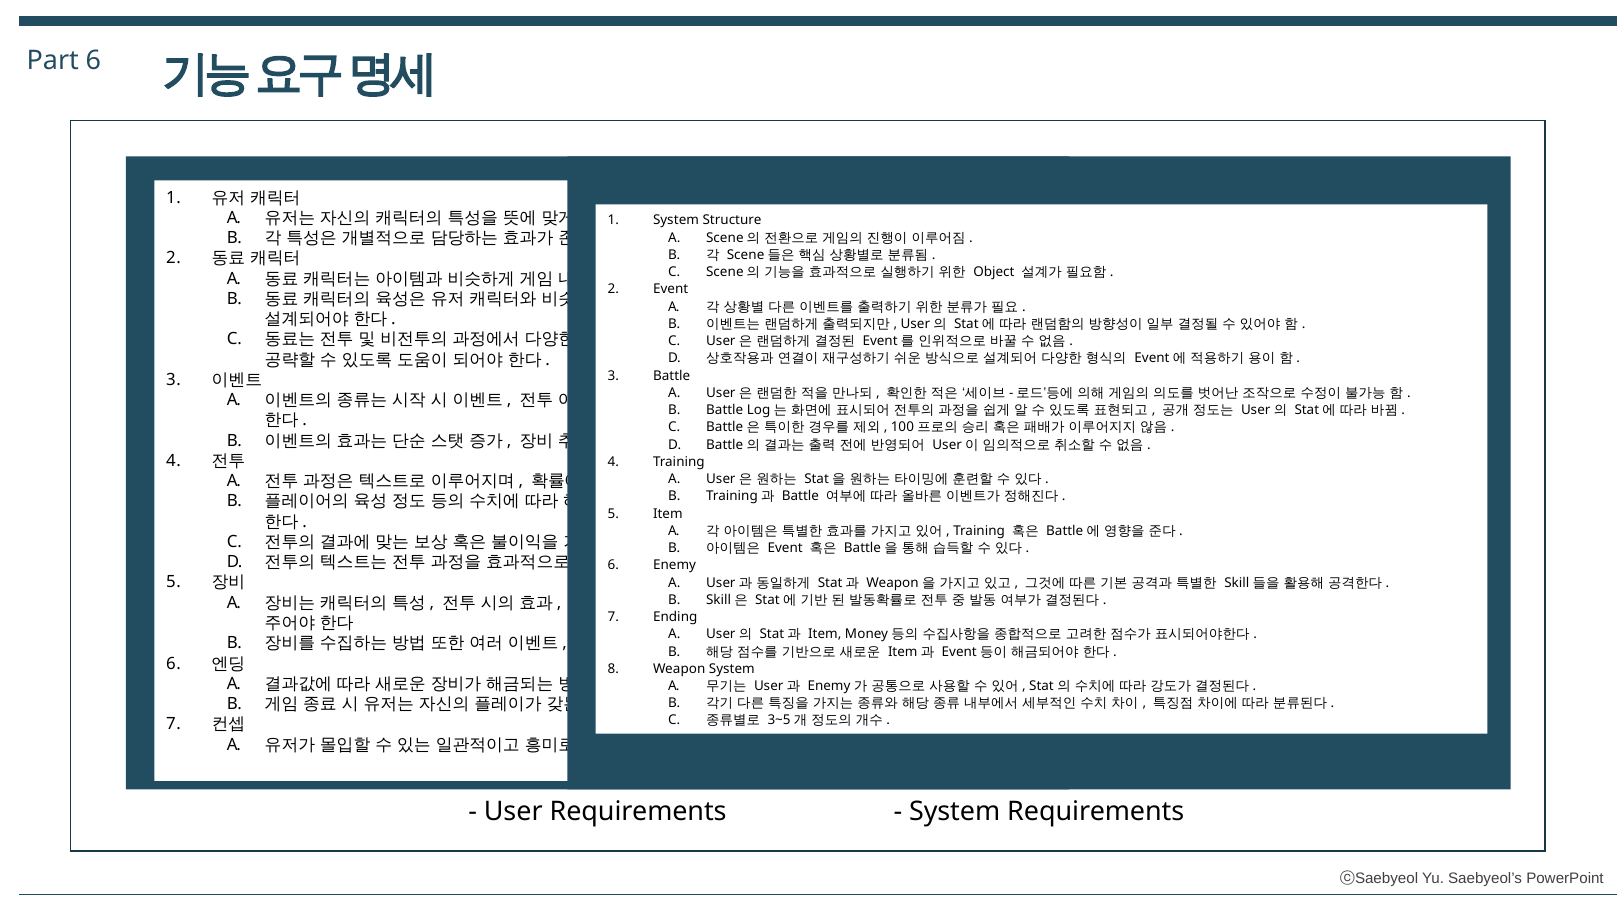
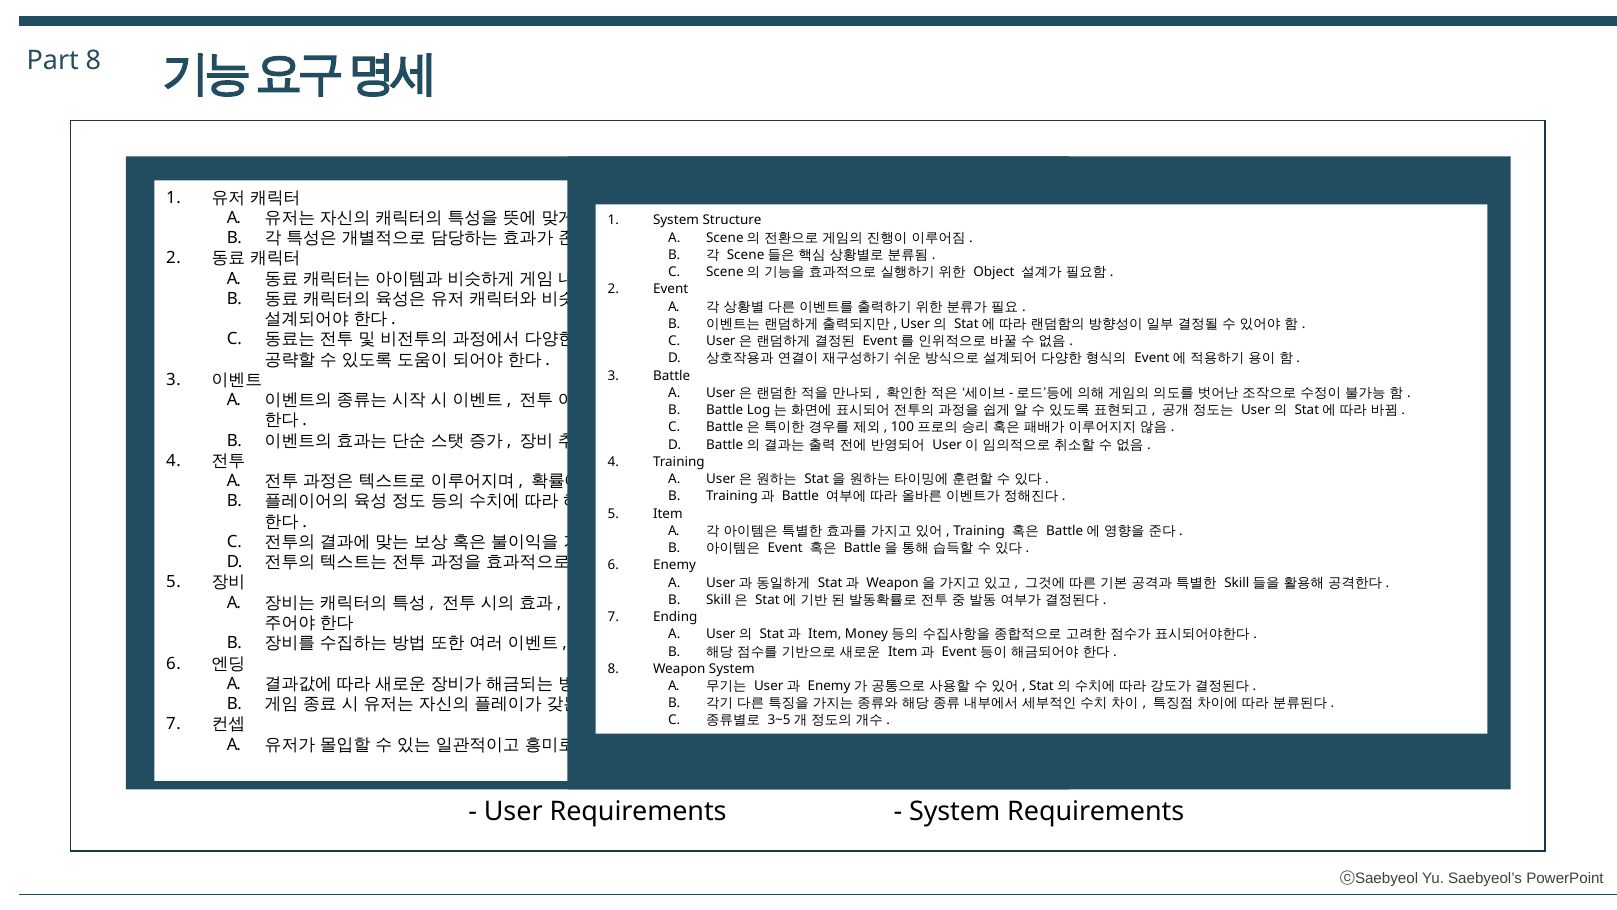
Part 6: 6 -> 8 (93, 60)
